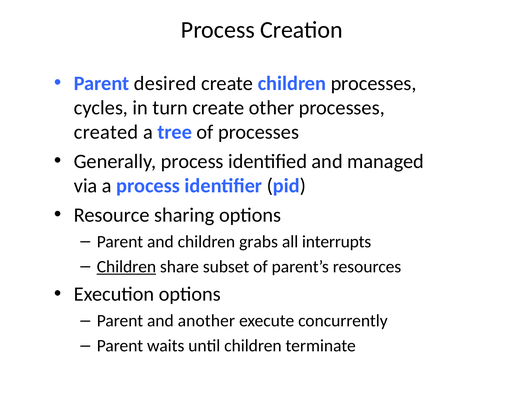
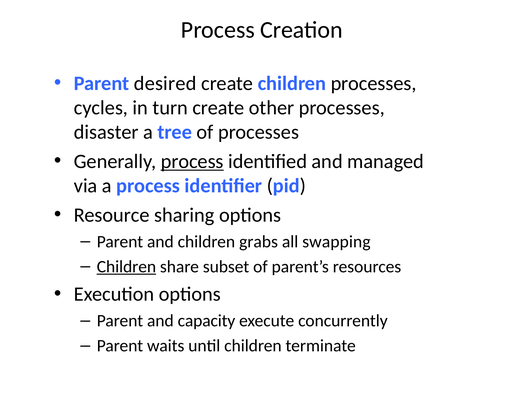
created: created -> disaster (106, 132)
process underline: none -> present (192, 161)
interrupts: interrupts -> swapping (336, 242)
another: another -> capacity (207, 321)
